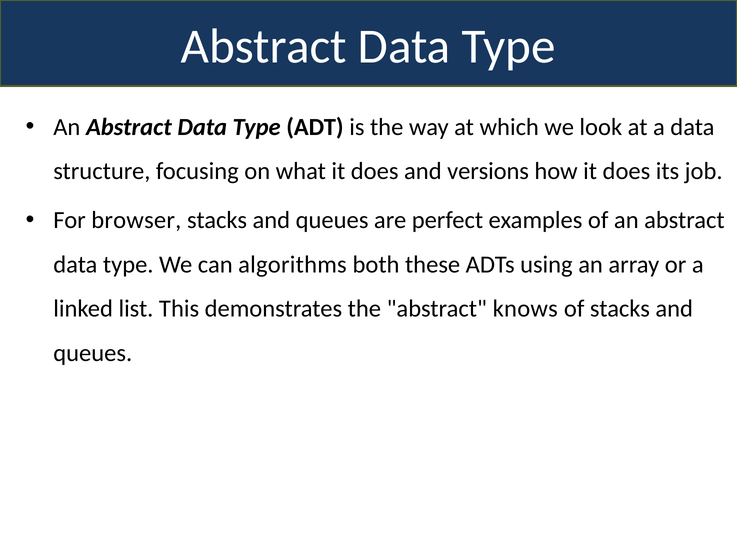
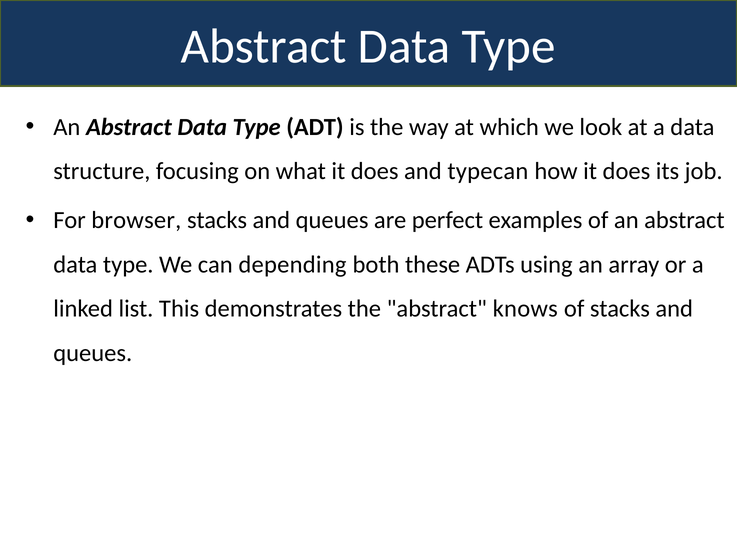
versions: versions -> typecan (488, 171)
algorithms: algorithms -> depending (292, 264)
